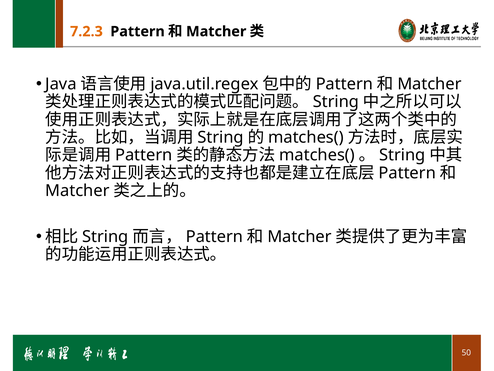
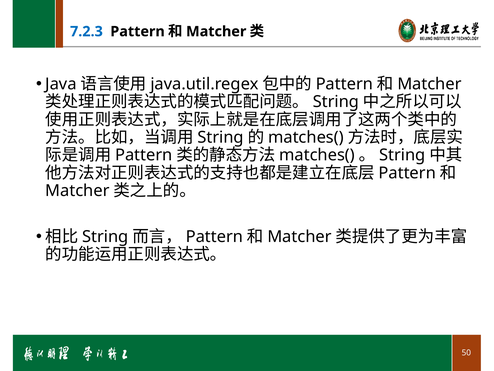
7.2.3 colour: orange -> blue (86, 31)
